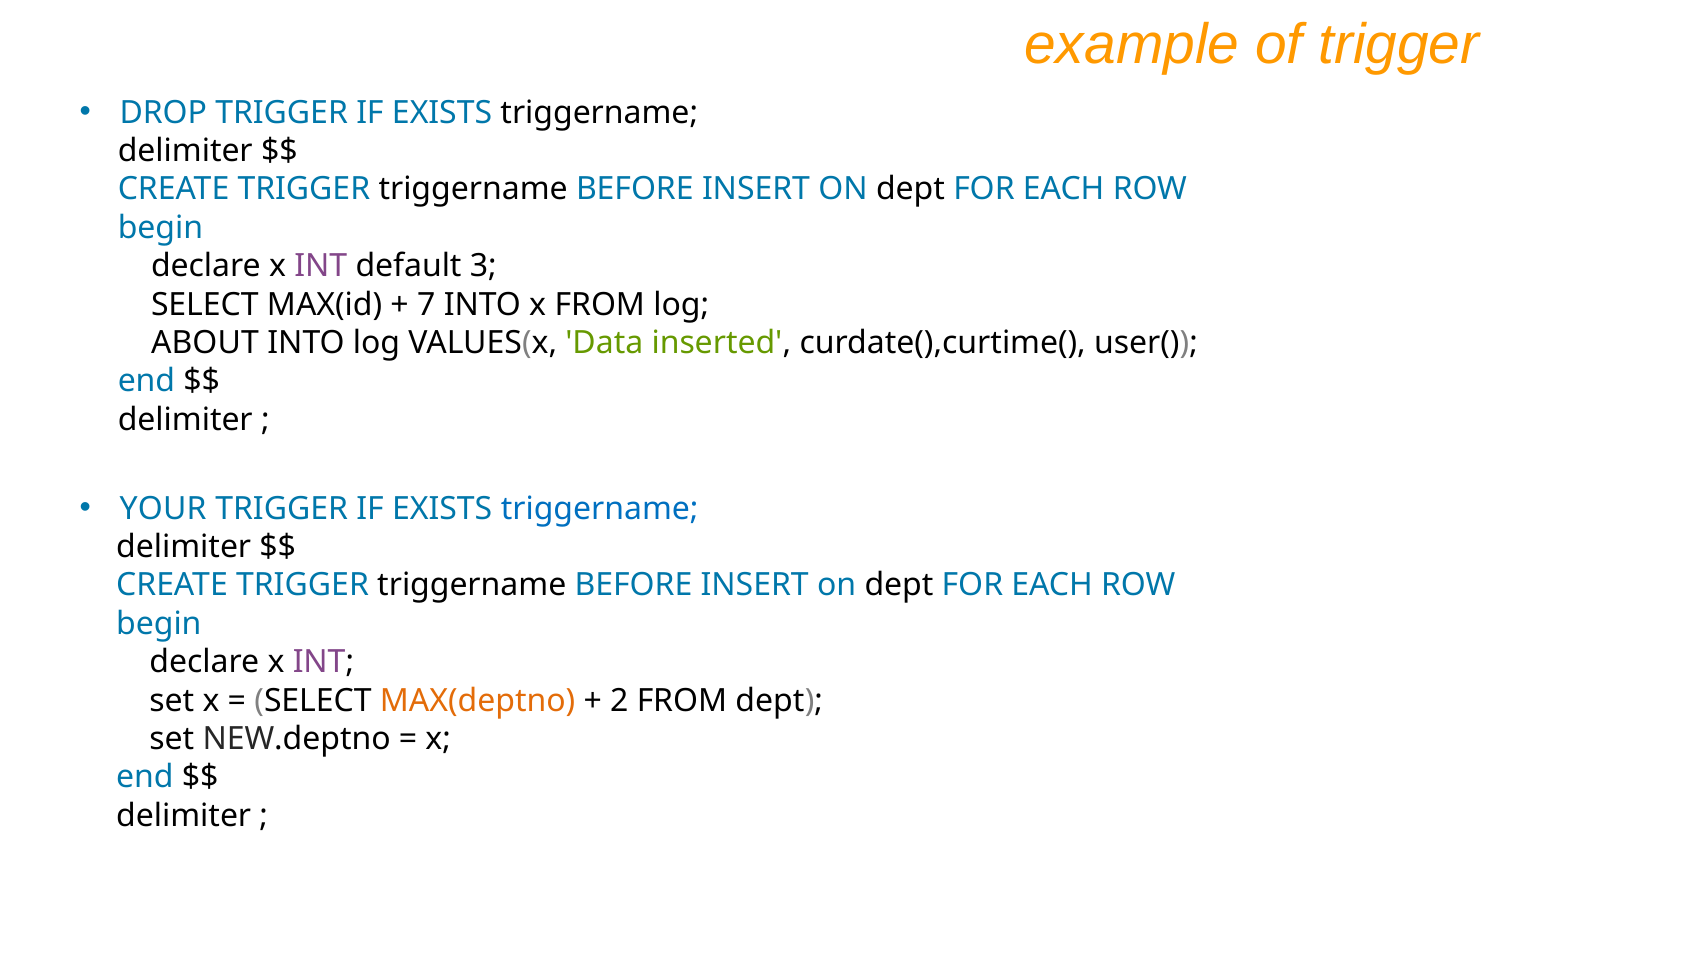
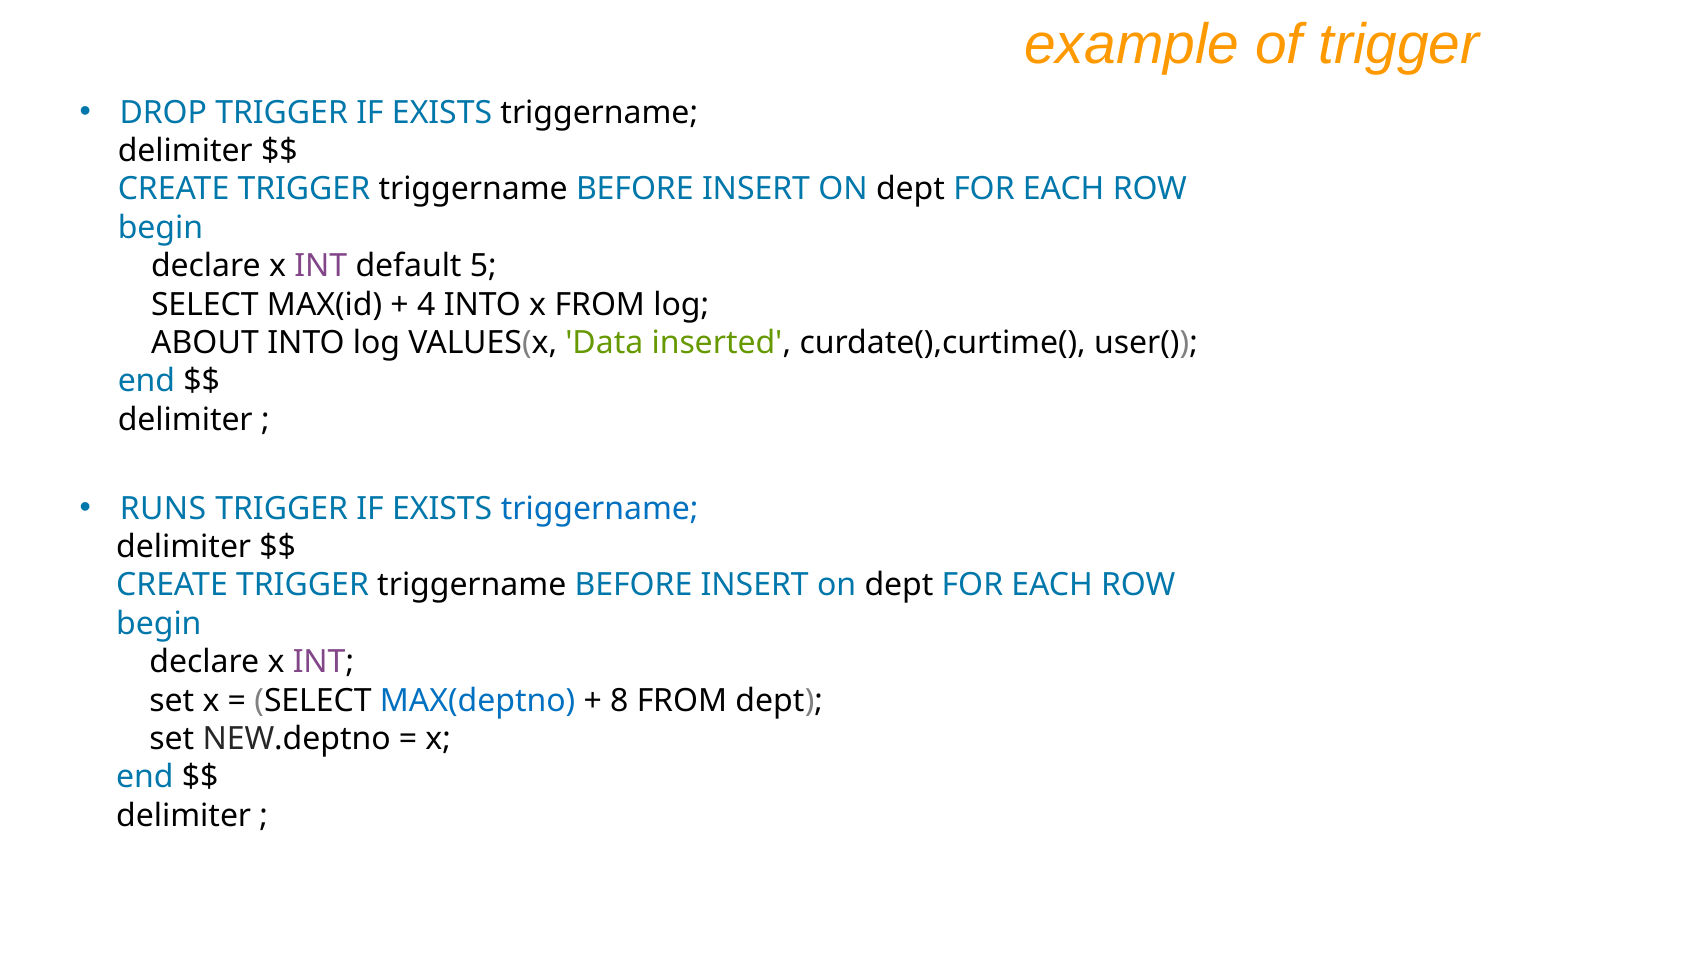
3: 3 -> 5 (483, 266)
7: 7 -> 4 (426, 304)
YOUR: YOUR -> RUNS (163, 508)
MAX(deptno colour: orange -> blue (478, 700)
2: 2 -> 8 (619, 700)
